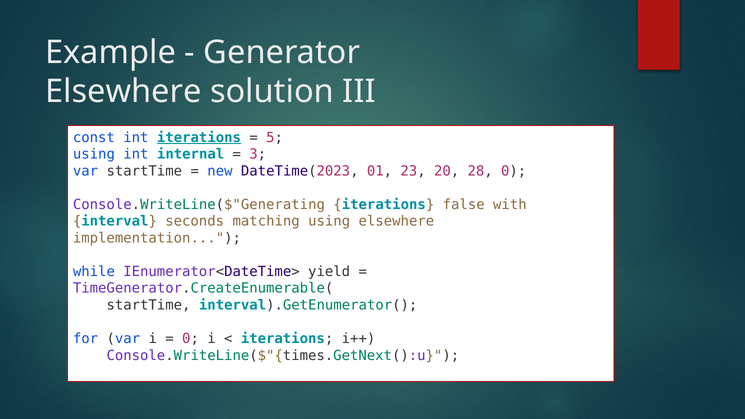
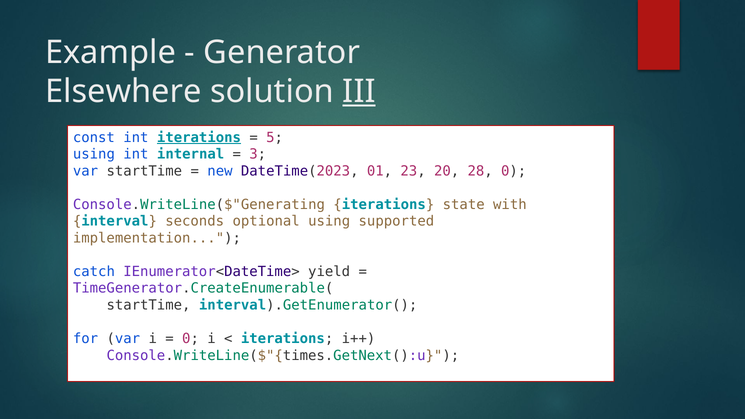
III underline: none -> present (359, 91)
false: false -> state (464, 205)
matching: matching -> optional (266, 221)
using elsewhere: elsewhere -> supported (396, 221)
while: while -> catch (94, 272)
